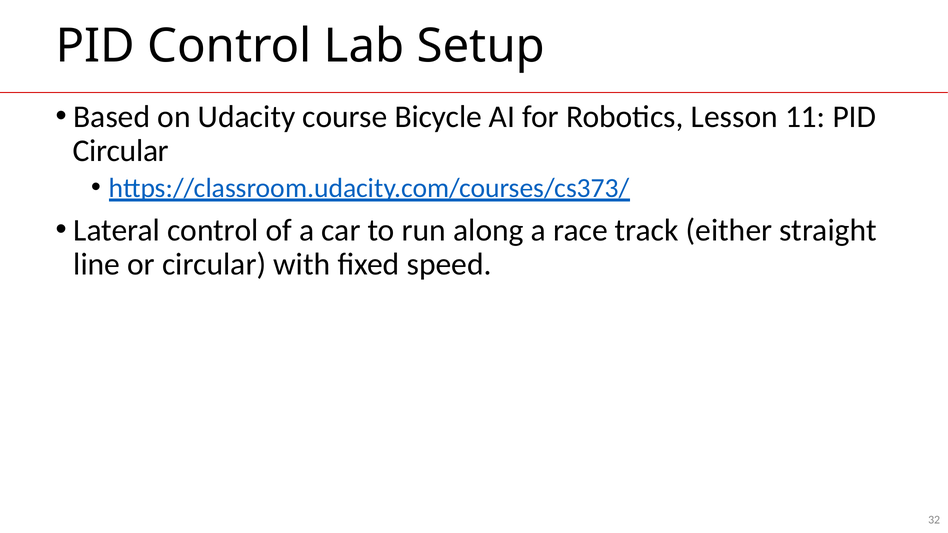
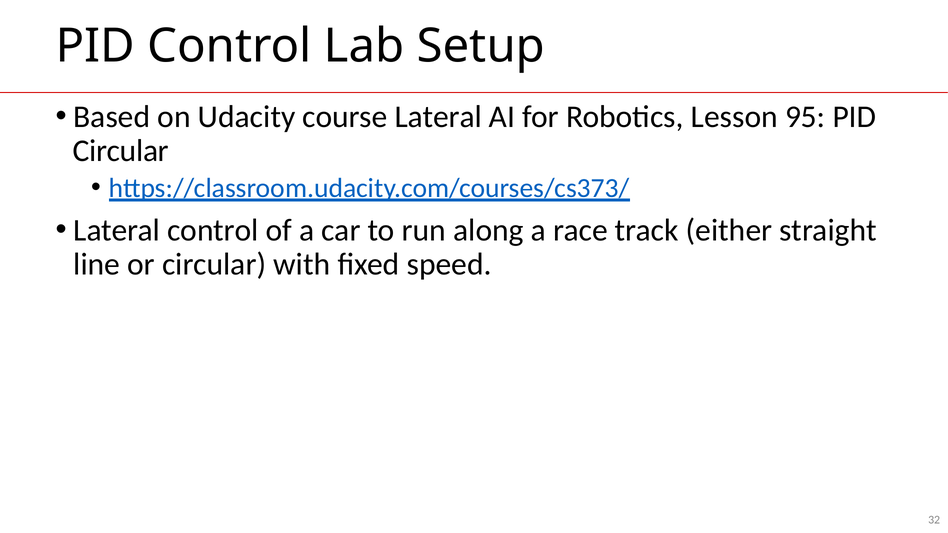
course Bicycle: Bicycle -> Lateral (438, 117)
11: 11 -> 95 (805, 117)
